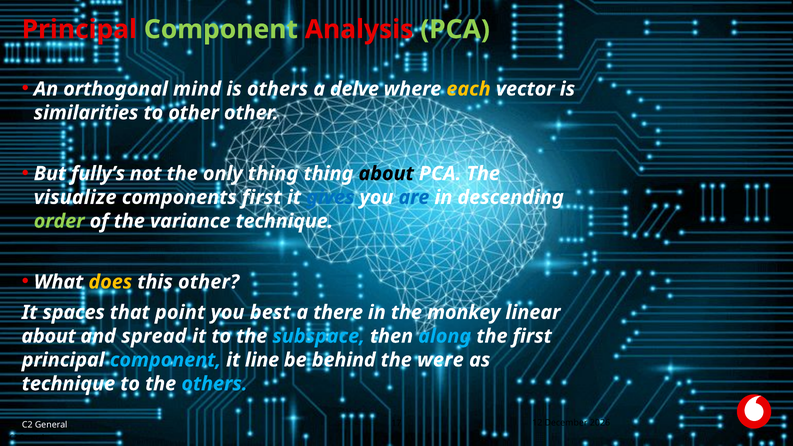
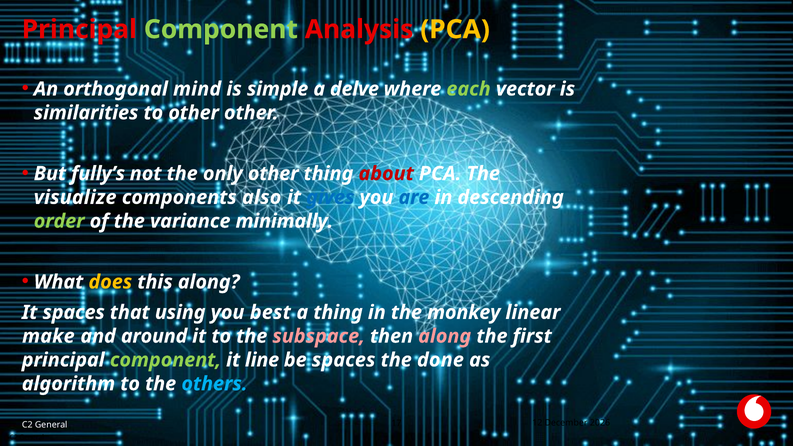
PCA colour: light green -> yellow (455, 29)
is others: others -> simple (278, 89)
each colour: yellow -> light green (469, 89)
only thing: thing -> other (273, 174)
about colour: black -> red (386, 174)
components first: first -> also (262, 197)
variance technique: technique -> minimally (284, 221)
this other: other -> along (209, 282)
point: point -> using (180, 312)
a there: there -> thing (338, 312)
about: about -> make (48, 336)
spread: spread -> around (154, 336)
subspace colour: light blue -> pink (319, 336)
along colour: light blue -> pink (445, 336)
component colour: light blue -> light green (165, 360)
be behind: behind -> spaces (344, 360)
were: were -> done (440, 360)
technique: technique -> algorithm (68, 384)
